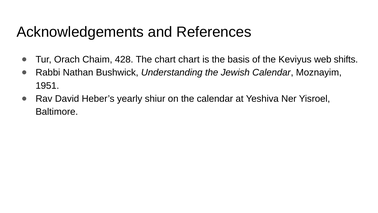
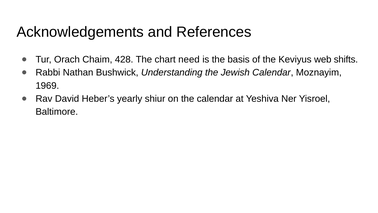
chart chart: chart -> need (189, 59)
1951: 1951 -> 1969 (47, 86)
